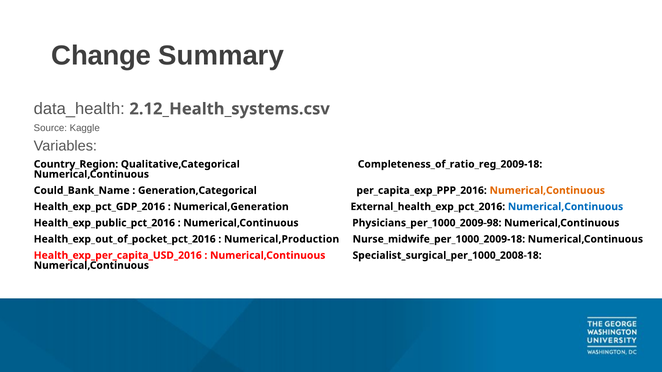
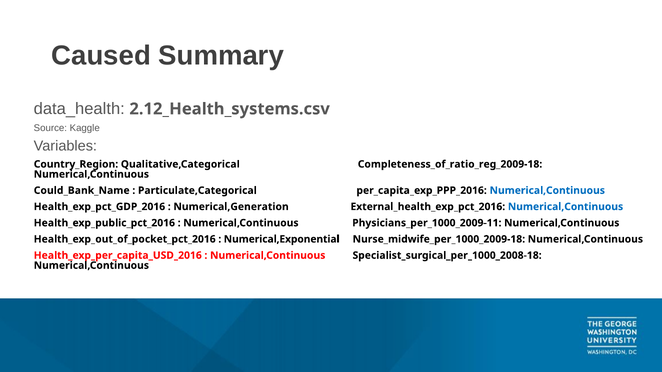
Change: Change -> Caused (101, 56)
Generation,Categorical: Generation,Categorical -> Particulate,Categorical (197, 191)
Numerical,Continuous colour: orange -> blue (547, 191)
Physicians_per_1000_2009-98: Physicians_per_1000_2009-98 -> Physicians_per_1000_2009-11 (427, 223)
Numerical,Production: Numerical,Production -> Numerical,Exponential (282, 239)
